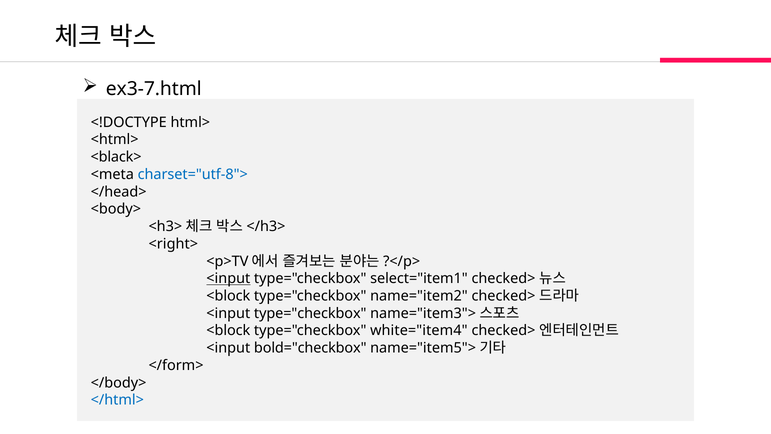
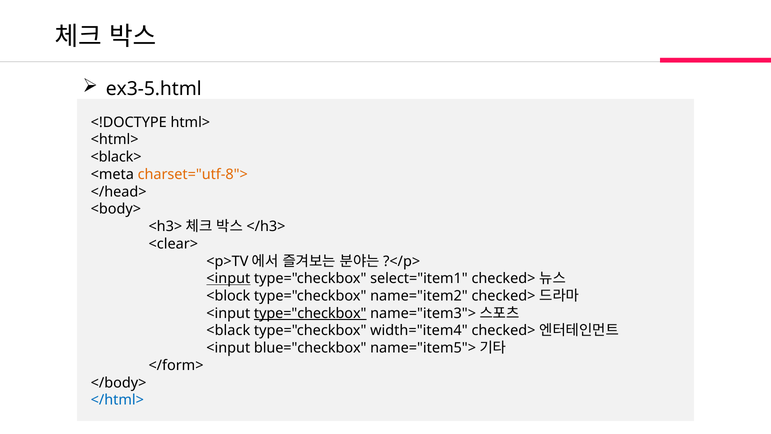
ex3-7.html: ex3-7.html -> ex3-5.html (154, 89)
charset="utf-8"> colour: blue -> orange (193, 174)
<right>: <right> -> <clear> (173, 244)
type="checkbox underline: none -> present (310, 313)
<block: <block -> <black (228, 330)
white="item4: white="item4 -> width="item4 (419, 330)
bold="checkbox: bold="checkbox -> blue="checkbox (310, 348)
